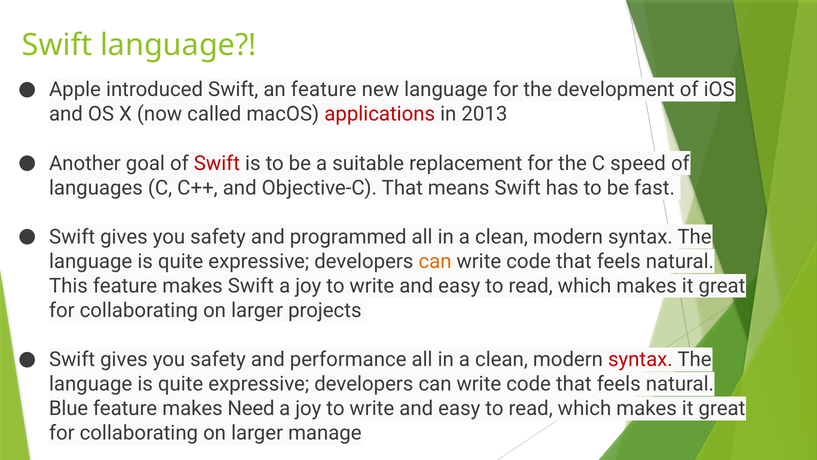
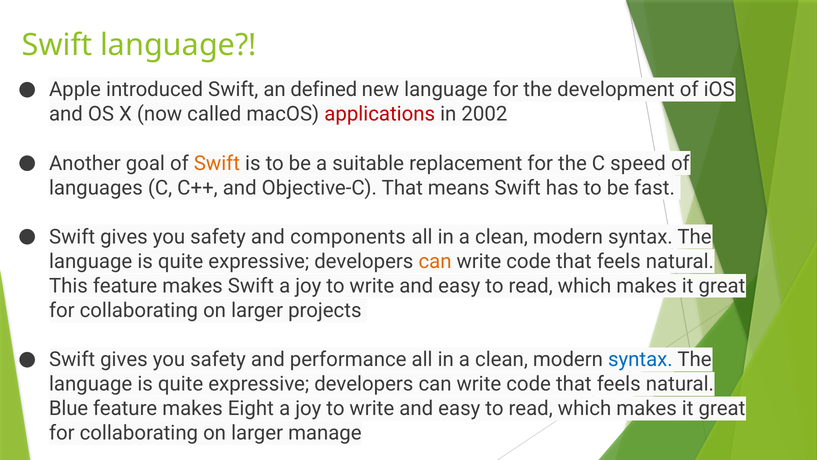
an feature: feature -> defined (324, 90)
2013: 2013 -> 2002 (484, 114)
Swift colour: red -> orange (217, 163)
programmed: programmed -> components (348, 237)
syntax colour: red -> blue (640, 359)
Need: Need -> Eight (251, 408)
